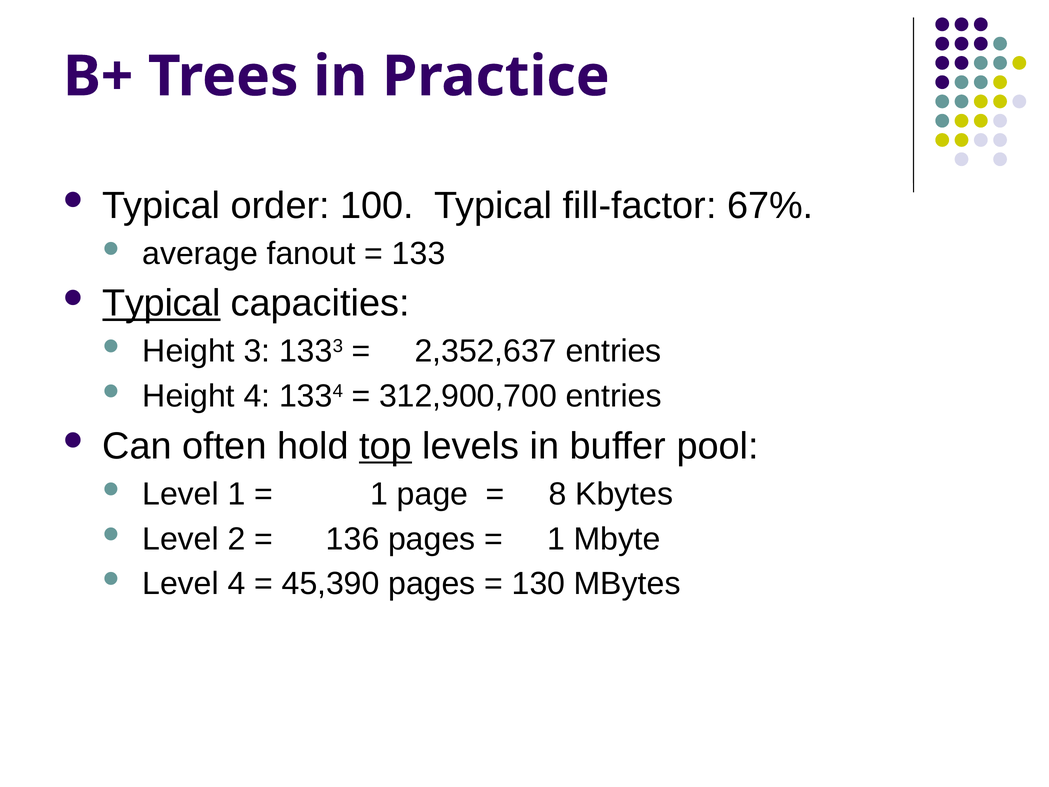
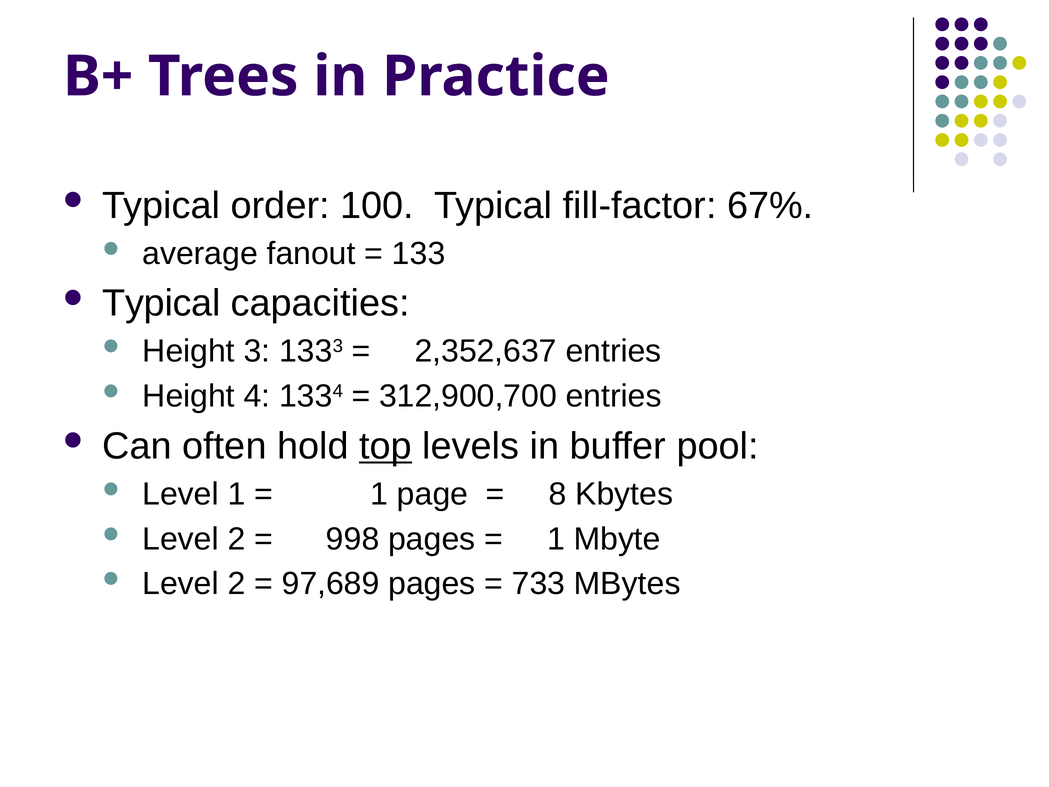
Typical underline: present -> none (161, 303)
136: 136 -> 998 (353, 539)
4: 4 -> 2 (237, 584)
45,390: 45,390 -> 97,689 (331, 584)
130: 130 -> 733 (538, 584)
